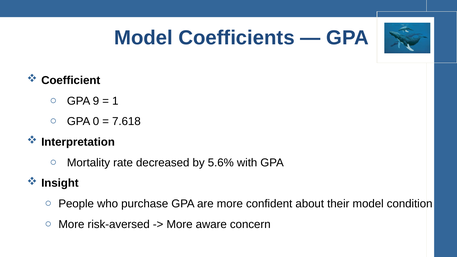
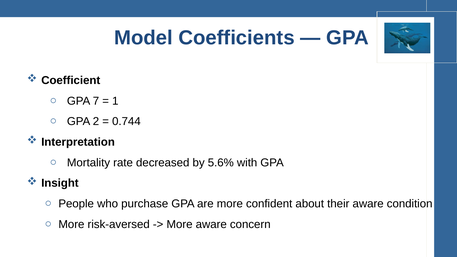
9: 9 -> 7 (96, 101)
0: 0 -> 2 (96, 122)
7.618: 7.618 -> 0.744 (126, 122)
their model: model -> aware (368, 204)
